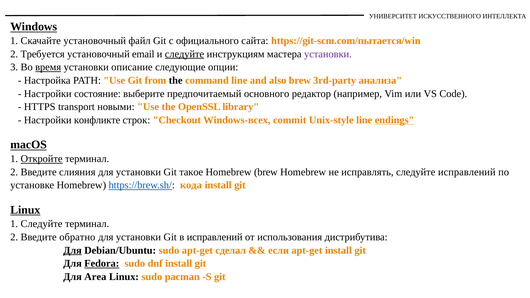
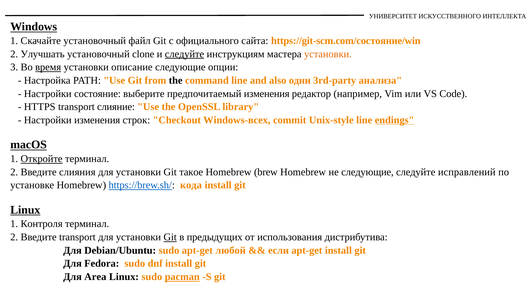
https://git-scm.com/пытается/win: https://git-scm.com/пытается/win -> https://git-scm.com/состояние/win (346, 41)
Требуется: Требуется -> Улучшать (43, 54)
email: email -> clone (143, 54)
установки colour: purple -> orange (328, 54)
also brew: brew -> одни (300, 80)
предпочитаемый основного: основного -> изменения (267, 94)
новыми: новыми -> слияние (116, 107)
Настройки конфликте: конфликте -> изменения (97, 120)
не исправлять: исправлять -> следующие (367, 172)
1 Следуйте: Следуйте -> Контроля (42, 224)
Введите обратно: обратно -> transport (77, 237)
Git underline: none -> present (170, 237)
в исправлений: исправлений -> предыдущих (215, 237)
Для underline: present -> none (73, 250)
сделал: сделал -> любой (231, 250)
Fedora underline: present -> none (102, 264)
pacman underline: none -> present (182, 277)
